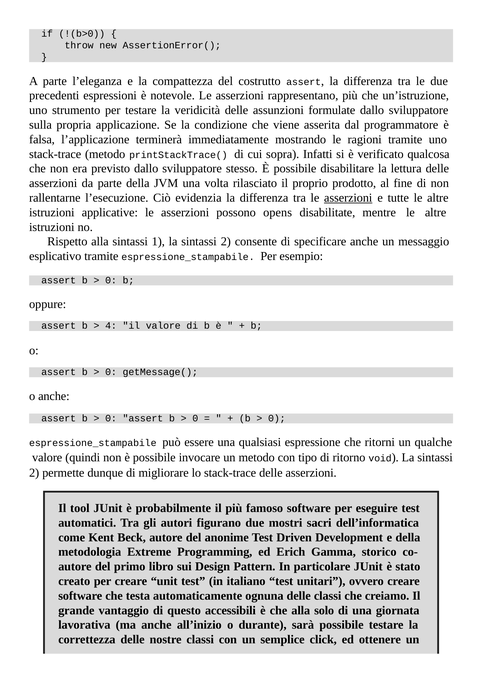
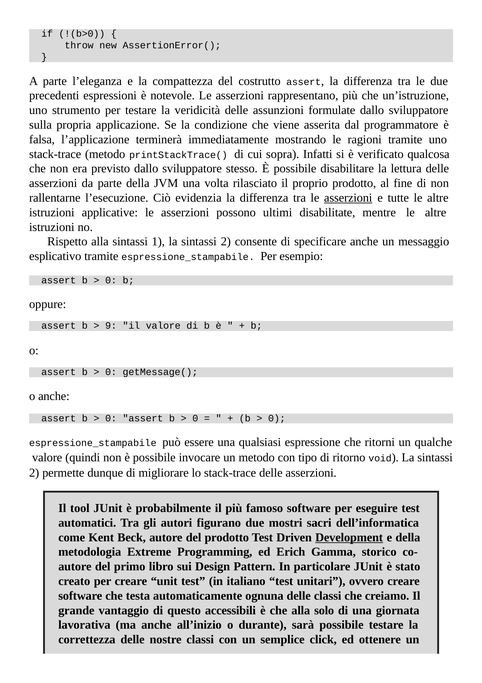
opens: opens -> ultimi (278, 212)
4: 4 -> 9 (111, 325)
del anonime: anonime -> prodotto (227, 537)
Development underline: none -> present (349, 537)
